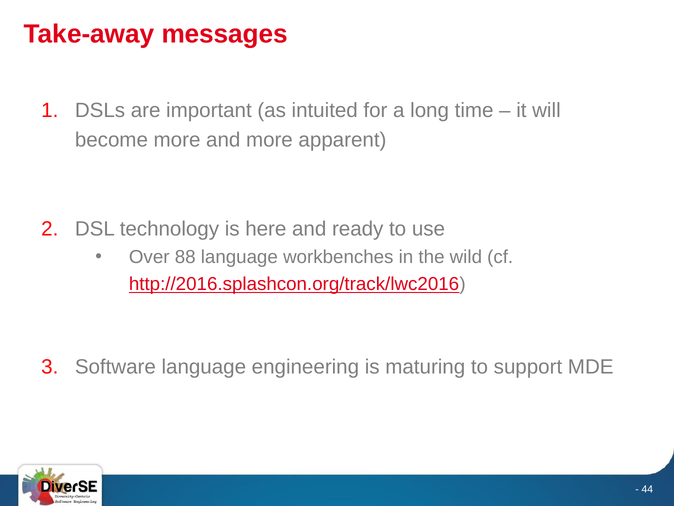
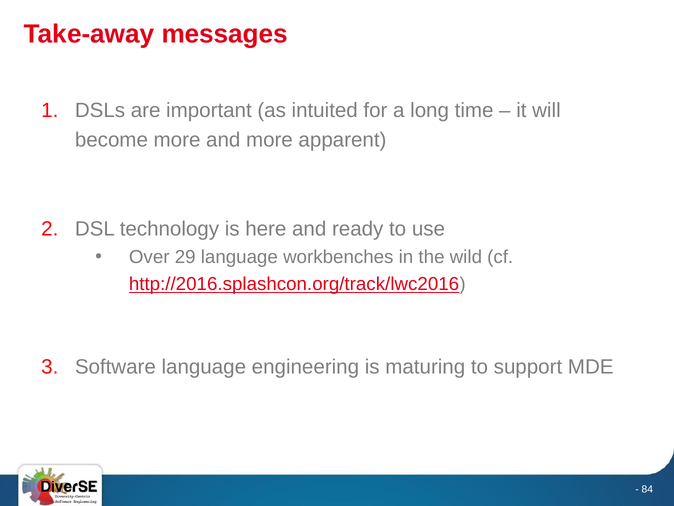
88: 88 -> 29 (185, 257)
44: 44 -> 84 (647, 489)
